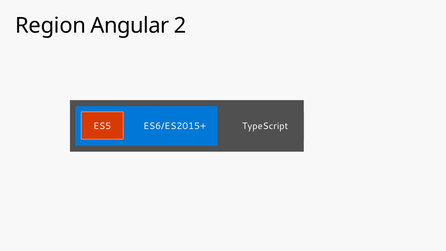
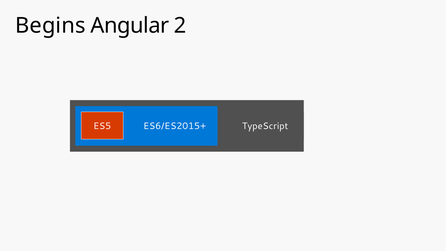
Region: Region -> Begins (50, 26)
